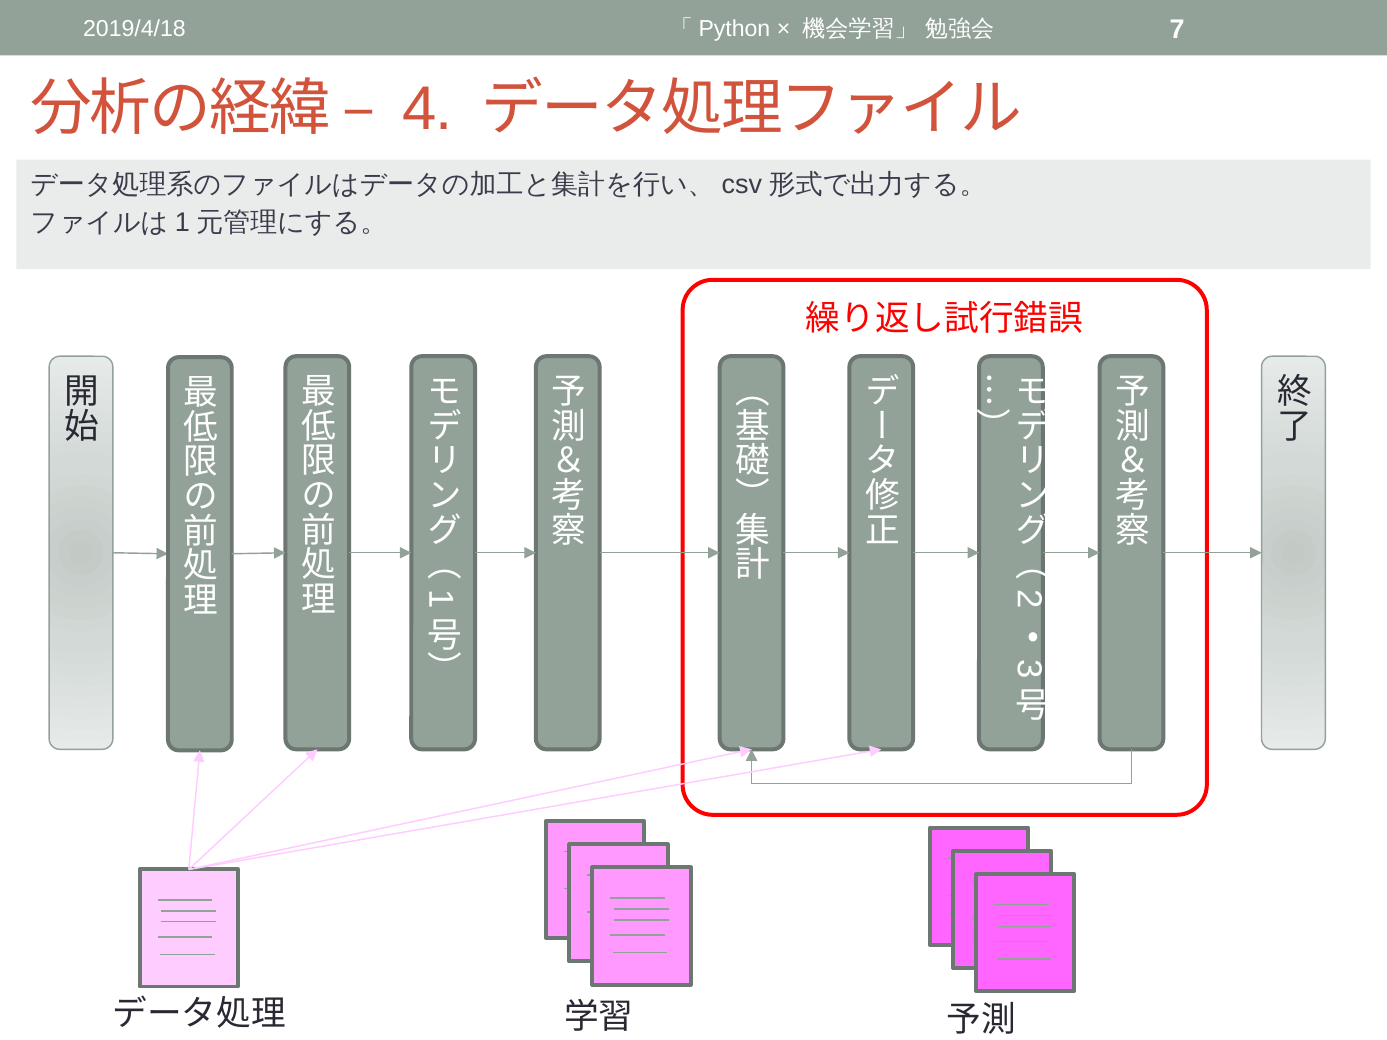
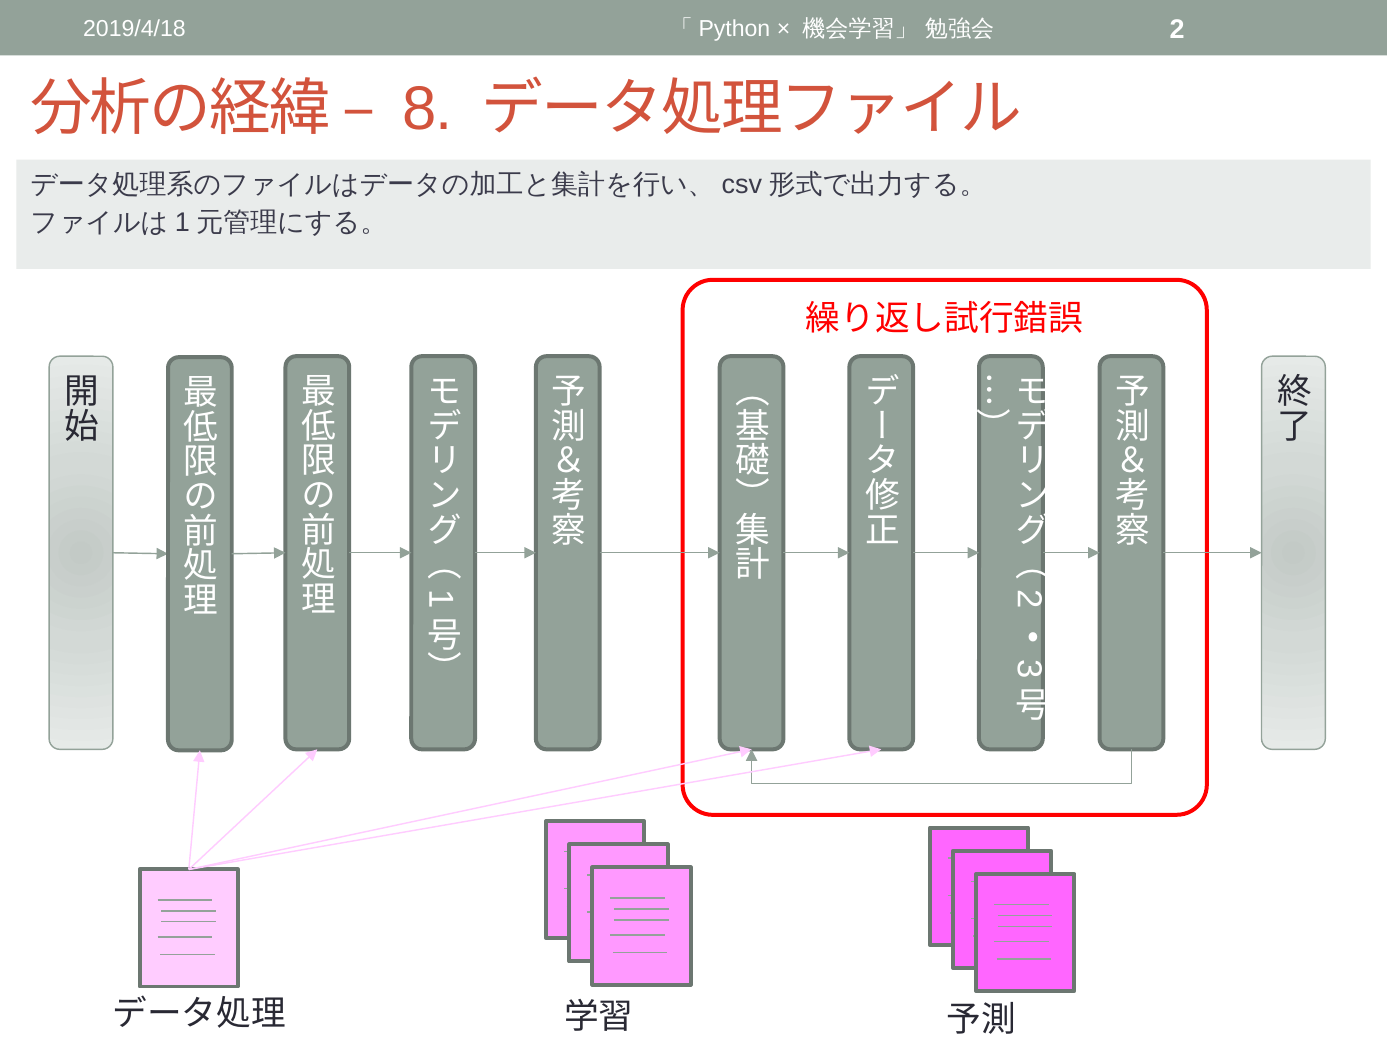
7: 7 -> 2 (1177, 30)
4: 4 -> 8 (427, 110)
